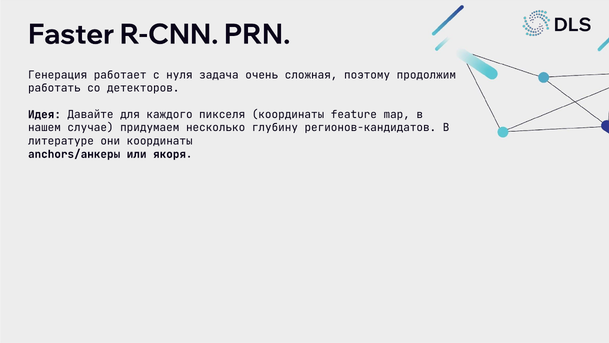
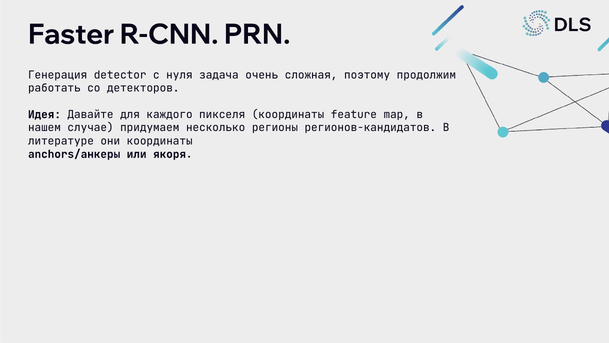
работает: работает -> detector (120, 75)
глубину: глубину -> регионы (275, 128)
